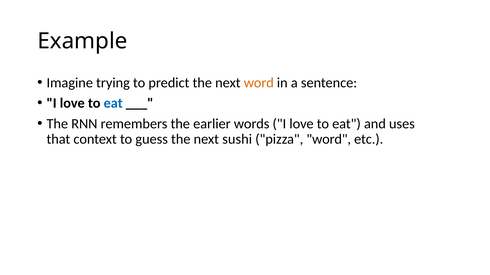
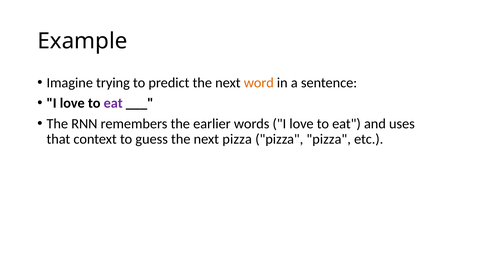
eat colour: blue -> purple (113, 103)
next sushi: sushi -> pizza (237, 139)
word: word -> pizza (329, 139)
